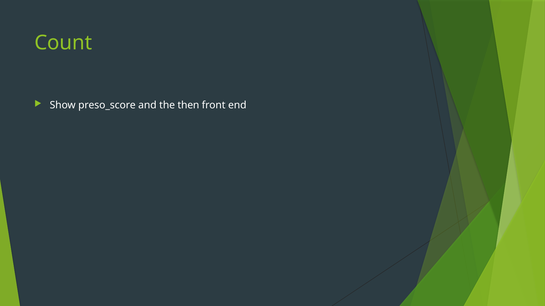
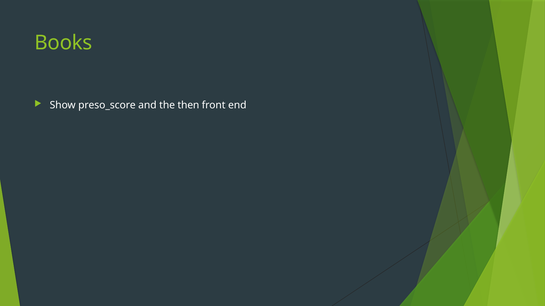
Count: Count -> Books (63, 43)
